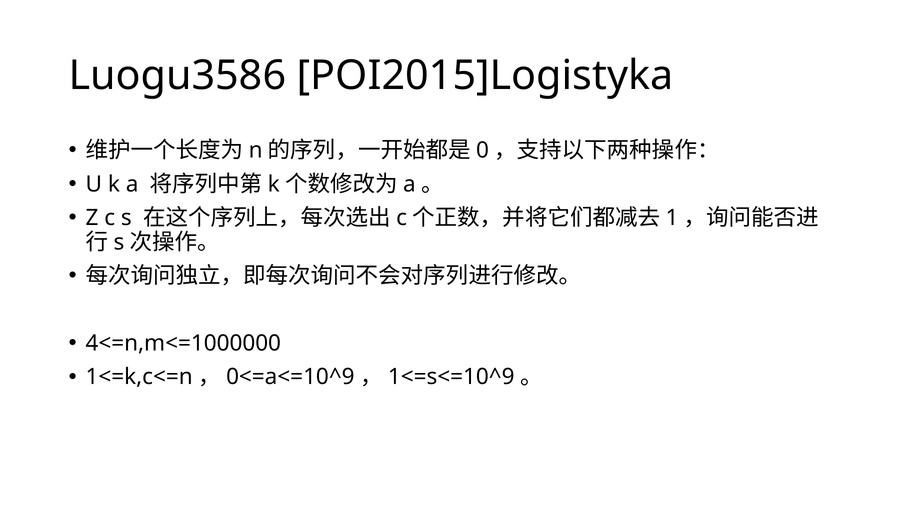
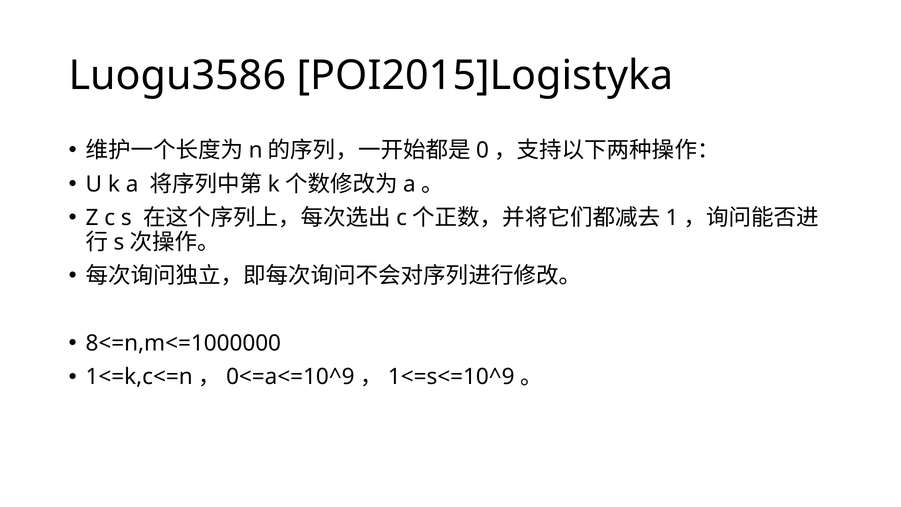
4<=n,m<=1000000: 4<=n,m<=1000000 -> 8<=n,m<=1000000 (183, 343)
